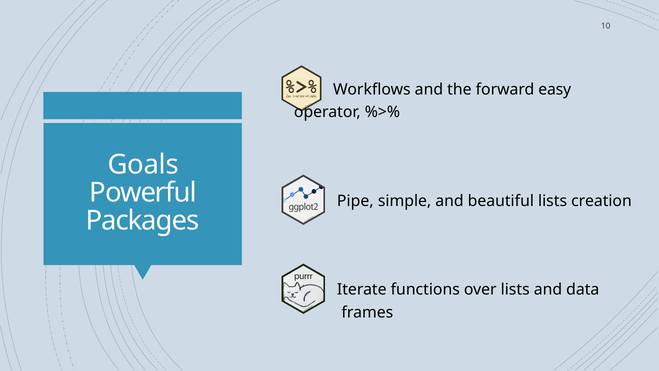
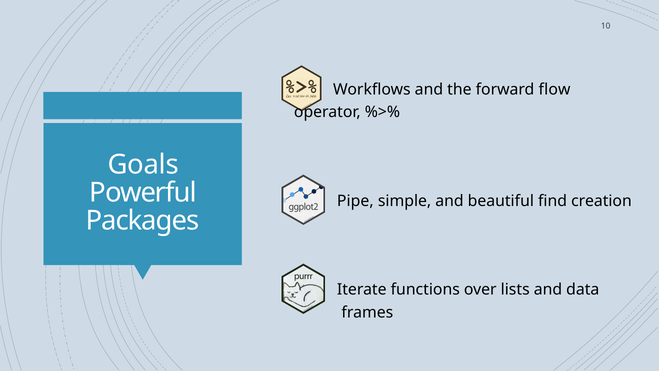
easy: easy -> flow (555, 89)
beautiful lists: lists -> find (553, 201)
